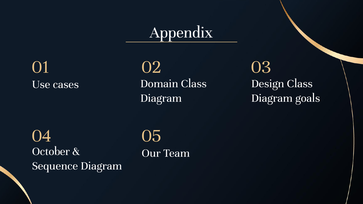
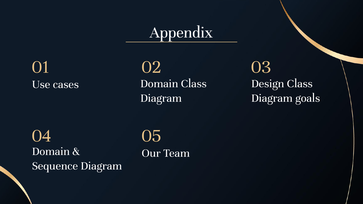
October: October -> Domain (51, 151)
